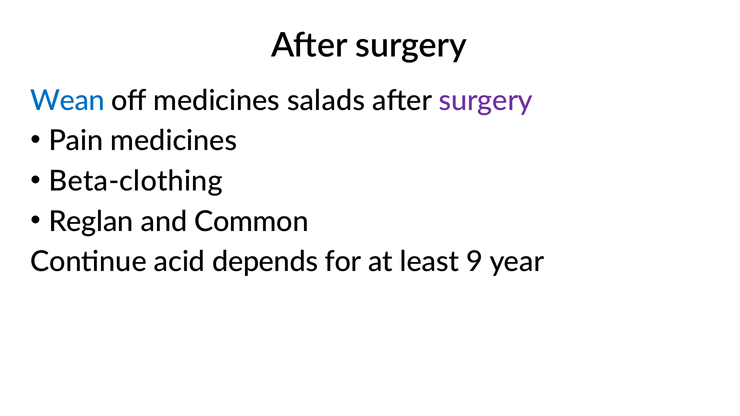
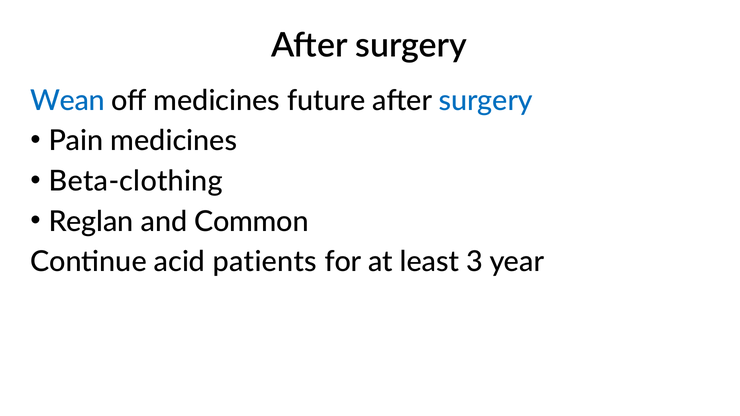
salads: salads -> future (326, 101)
surgery colour: purple -> blue (486, 101)
depends: depends -> patients (265, 262)
9: 9 -> 3 (475, 262)
